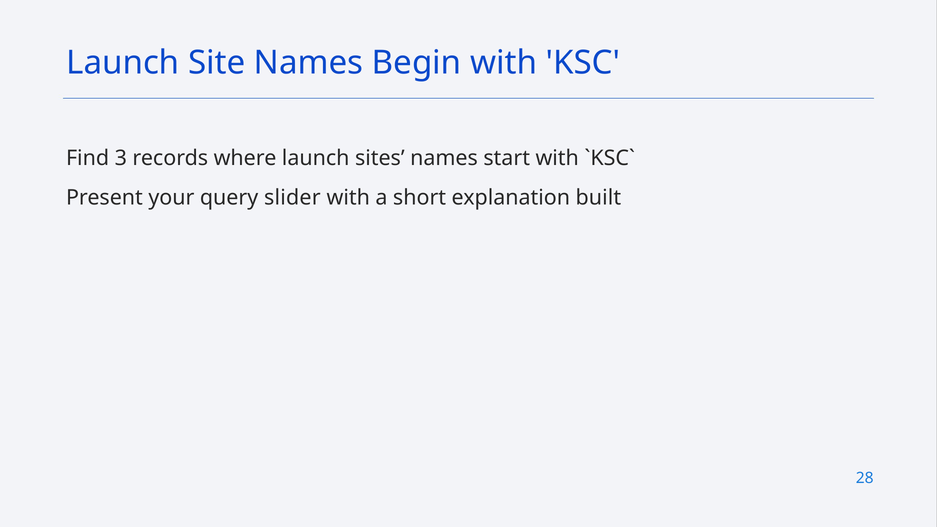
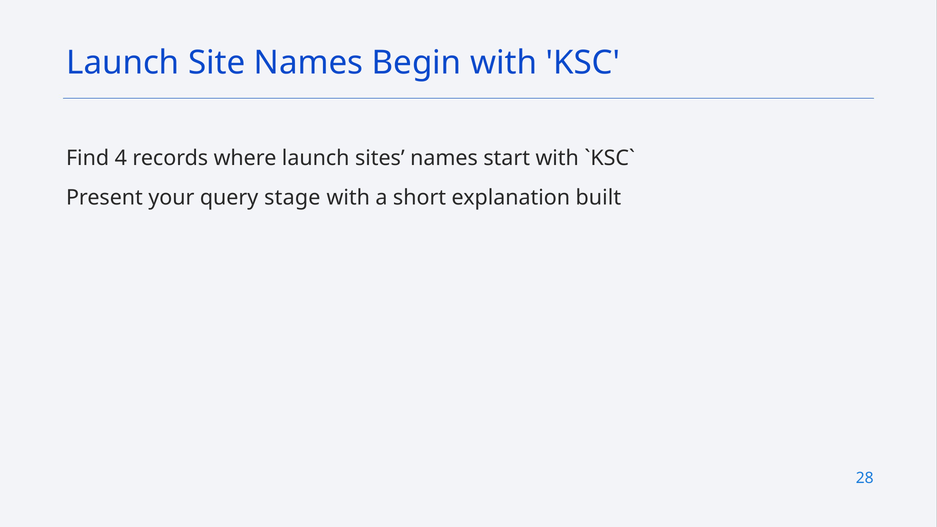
3: 3 -> 4 (121, 158)
slider: slider -> stage (292, 198)
